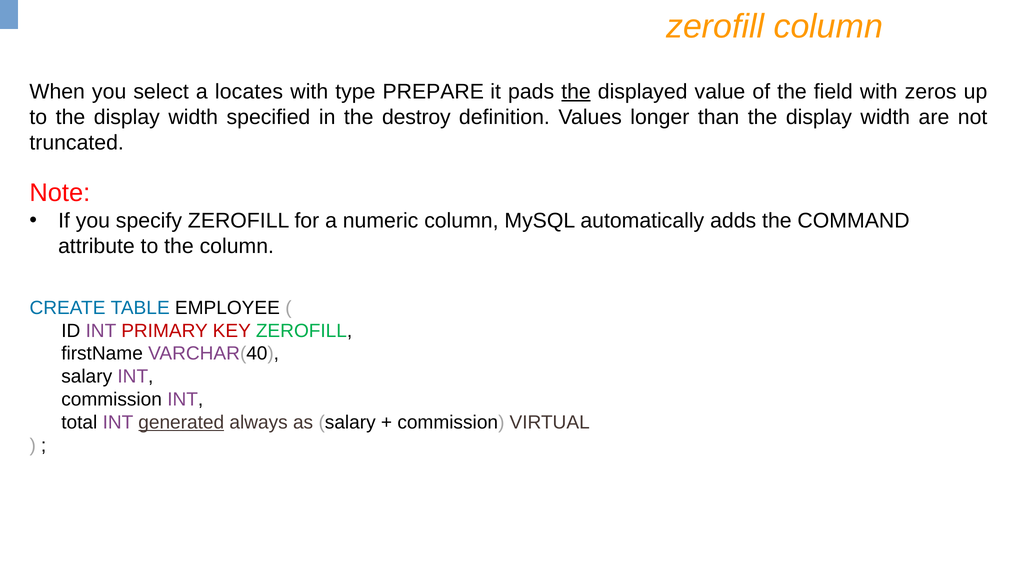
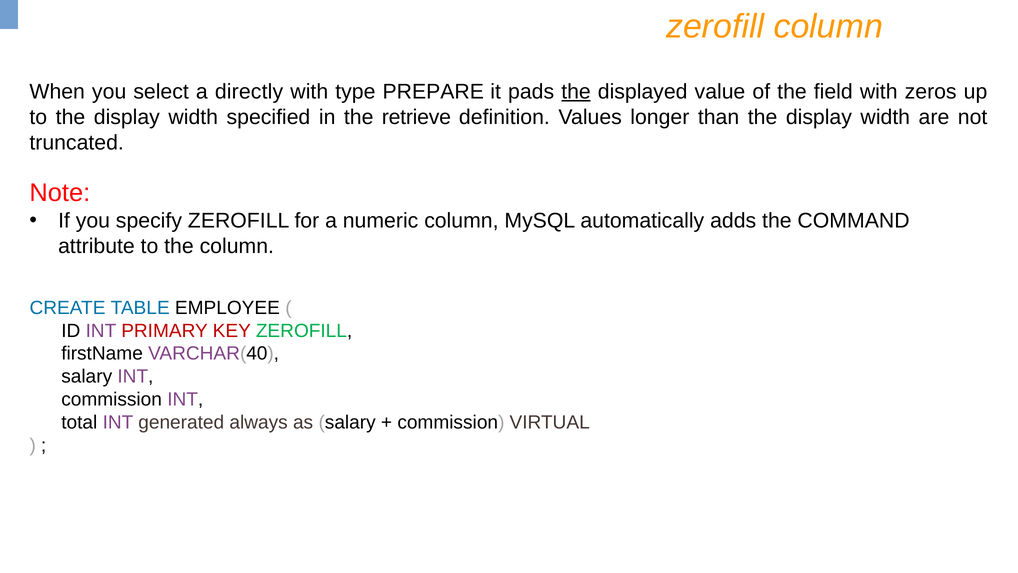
locates: locates -> directly (249, 91)
destroy: destroy -> retrieve (416, 117)
generated underline: present -> none (181, 422)
